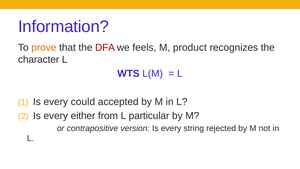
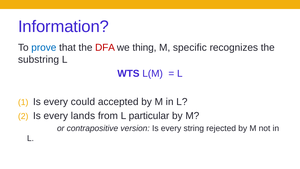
prove colour: orange -> blue (44, 48)
feels: feels -> thing (144, 48)
product: product -> specific (190, 48)
character: character -> substring (39, 60)
either: either -> lands (83, 116)
